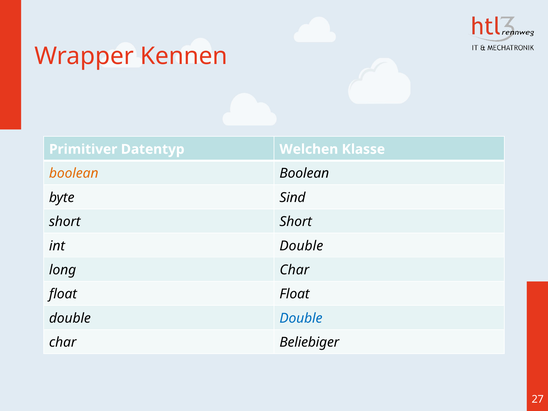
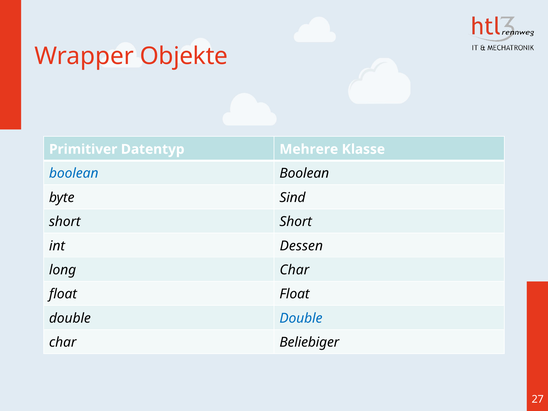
Kennen: Kennen -> Objekte (184, 56)
Welchen: Welchen -> Mehrere (309, 149)
boolean colour: orange -> blue (74, 173)
int Double: Double -> Dessen (301, 246)
